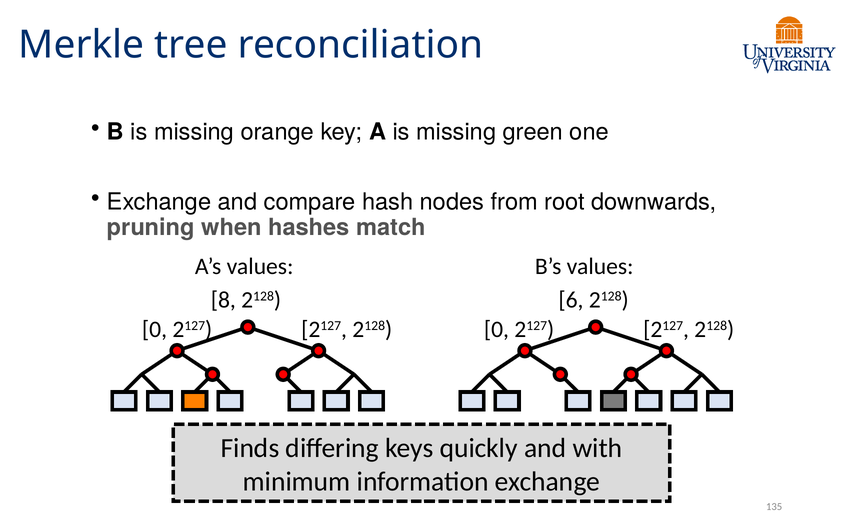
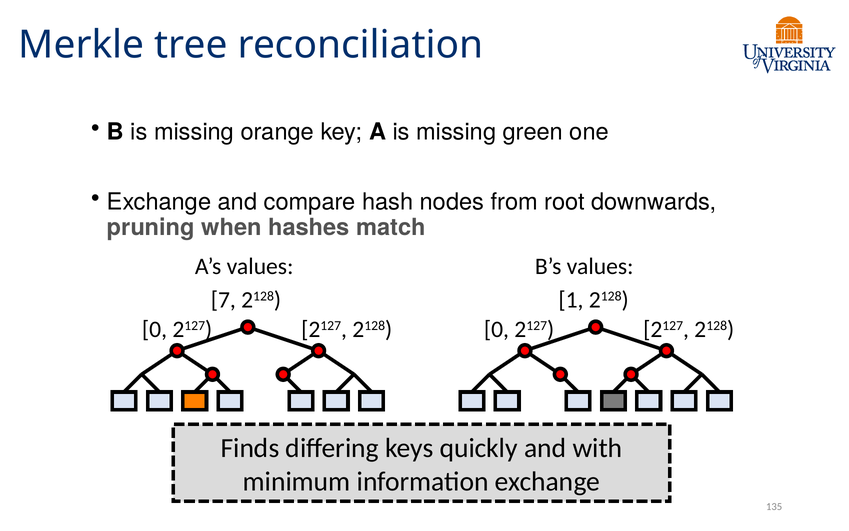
6: 6 -> 1 (571, 300)
8: 8 -> 7 (223, 300)
